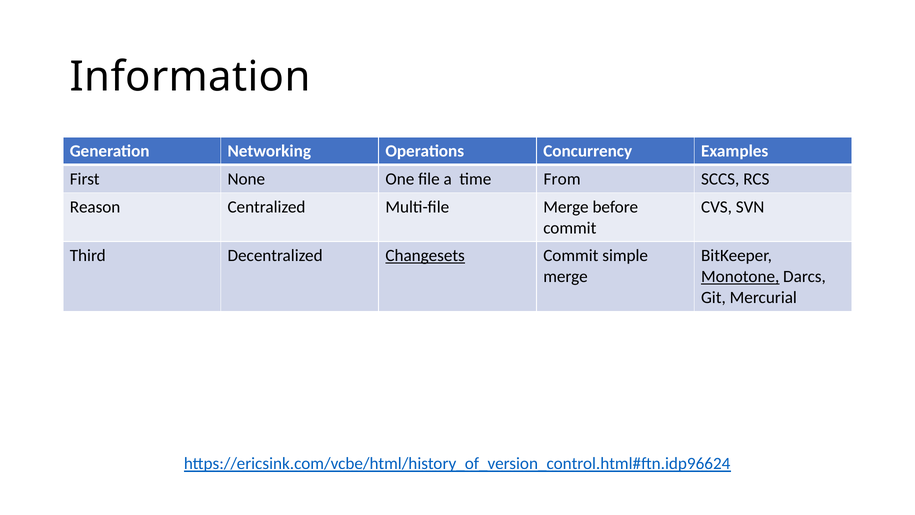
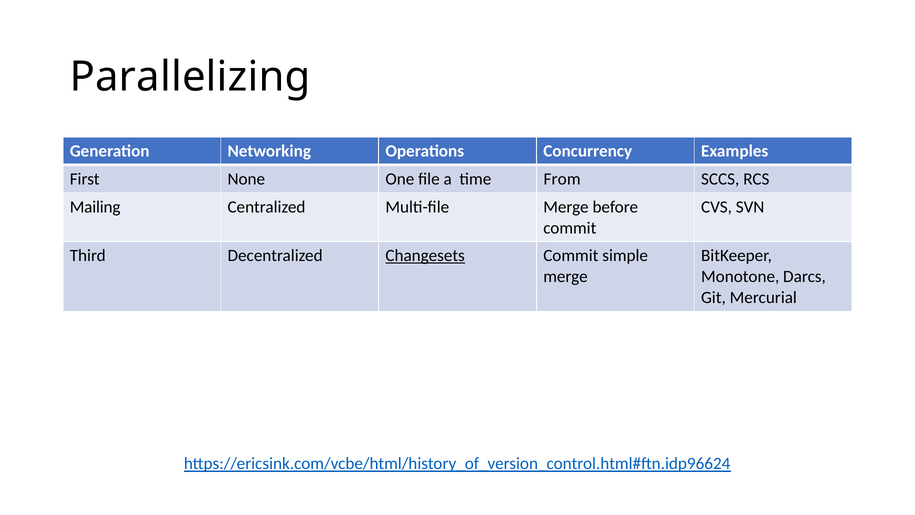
Information: Information -> Parallelizing (190, 77)
Reason: Reason -> Mailing (95, 207)
Monotone underline: present -> none (740, 276)
